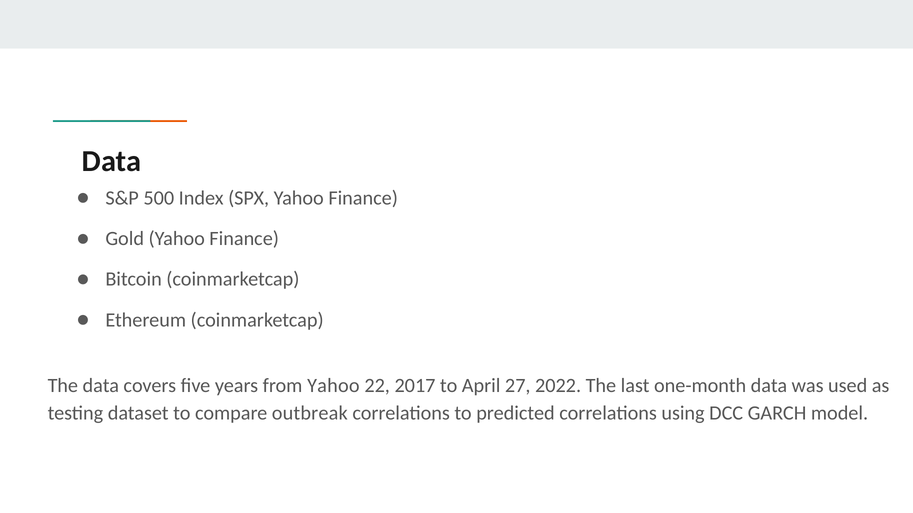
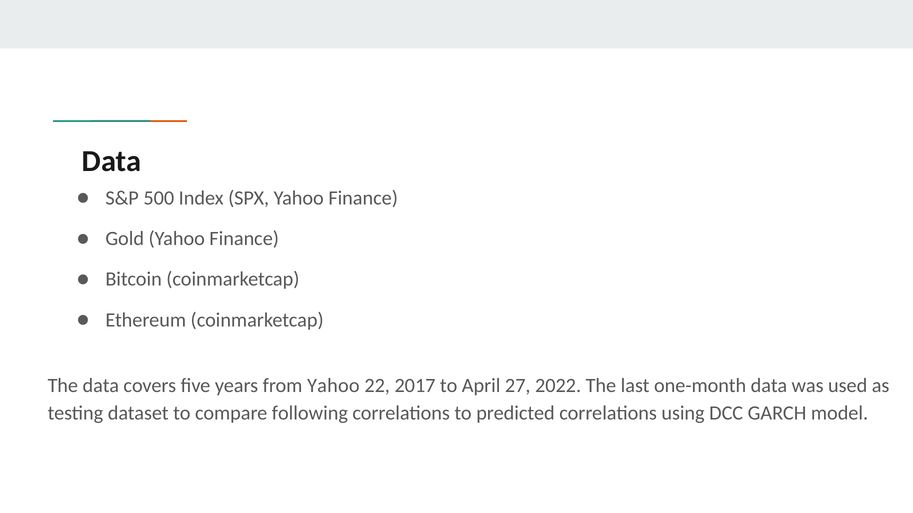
outbreak: outbreak -> following (310, 414)
